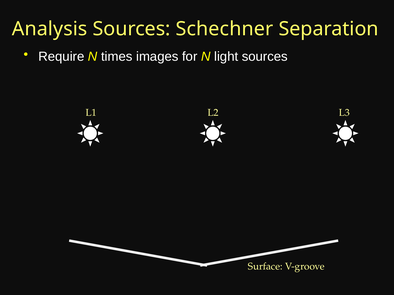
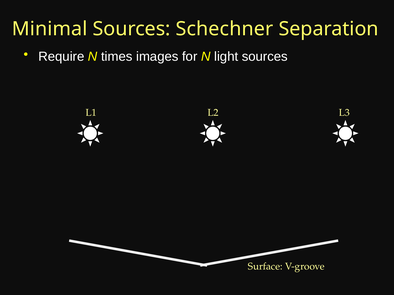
Analysis: Analysis -> Minimal (50, 29)
